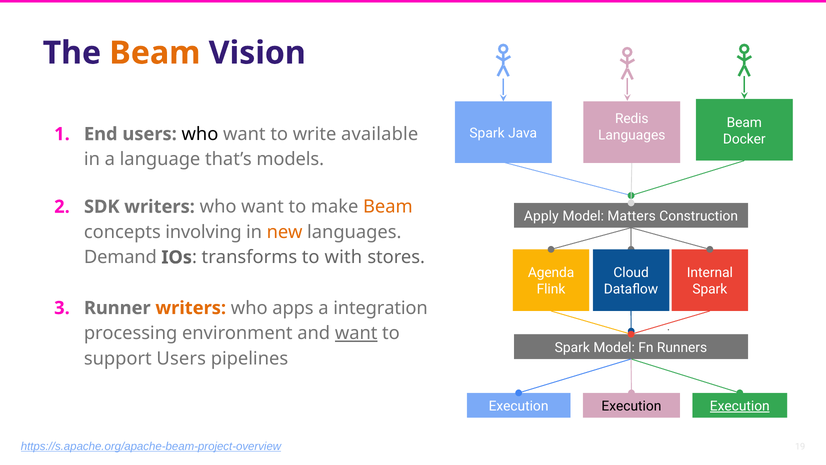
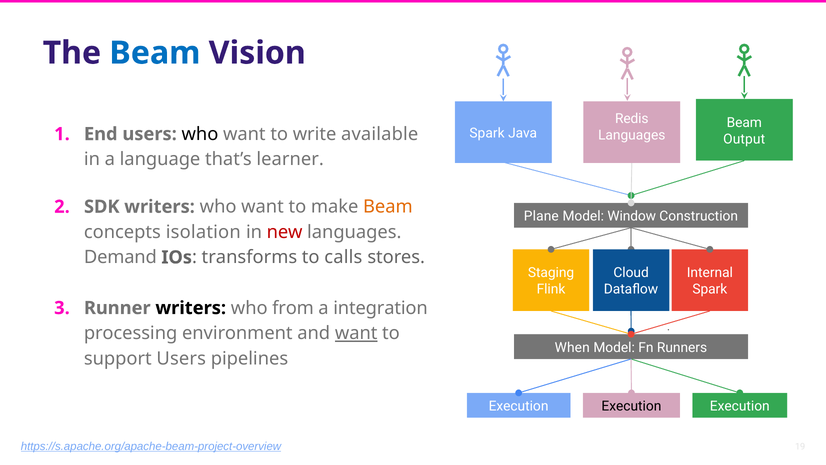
Beam colour: orange -> blue (155, 53)
Docker: Docker -> Output (744, 139)
models: models -> learner (290, 159)
Apply: Apply -> Plane (541, 216)
Matters: Matters -> Window (632, 216)
involving: involving -> isolation (203, 232)
new colour: orange -> red (285, 232)
with: with -> calls (343, 257)
Agenda: Agenda -> Staging (551, 273)
writers colour: orange -> black (191, 308)
apps: apps -> from (293, 308)
Spark: Spark -> When (572, 347)
Execution underline: present -> none (740, 406)
